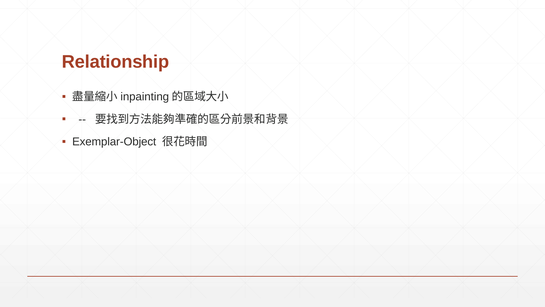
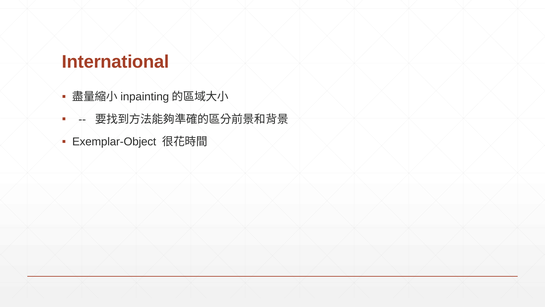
Relationship: Relationship -> International (116, 62)
